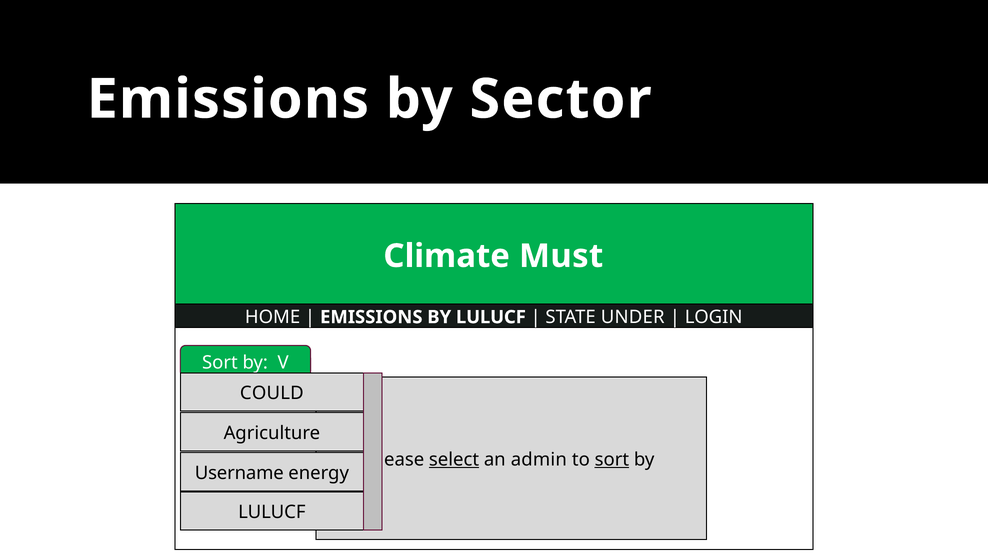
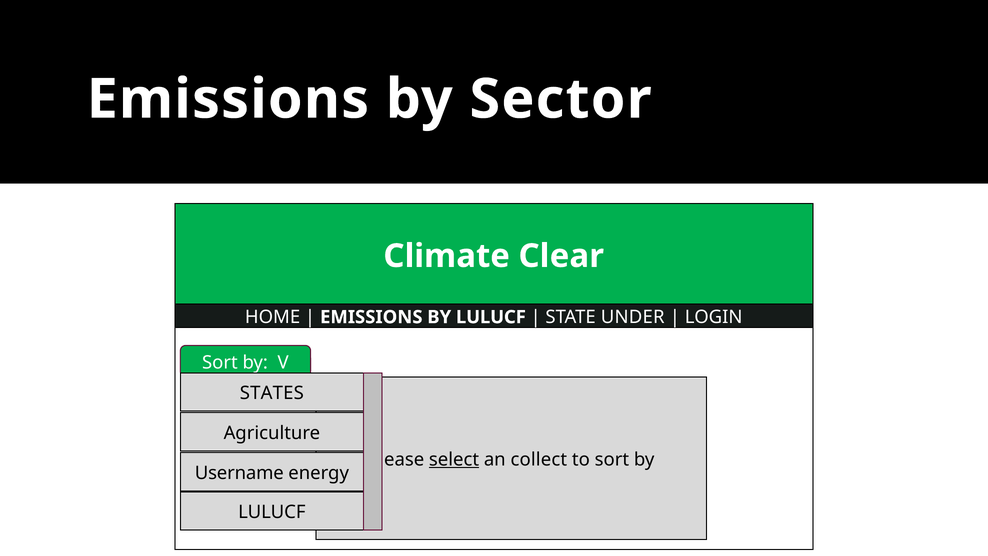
Must: Must -> Clear (561, 256)
COULD: COULD -> STATES (272, 393)
admin: admin -> collect (539, 459)
sort underline: present -> none (612, 459)
